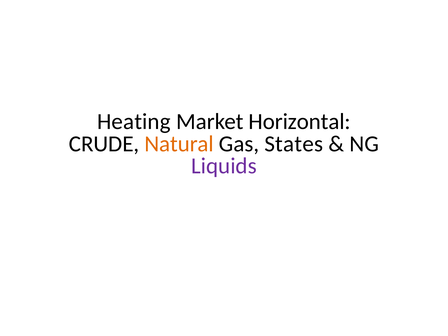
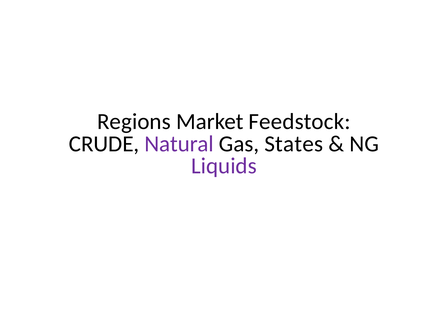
Heating: Heating -> Regions (134, 122)
Horizontal: Horizontal -> Feedstock (300, 122)
Natural colour: orange -> purple (179, 144)
